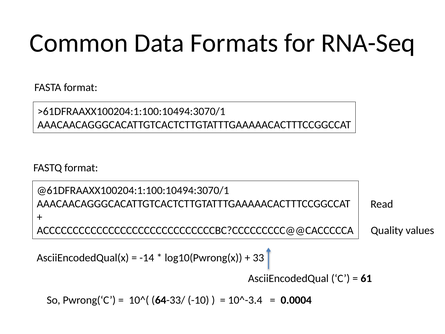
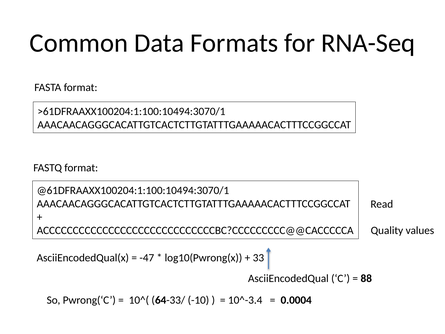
-14: -14 -> -47 (147, 258)
61: 61 -> 88 (366, 278)
